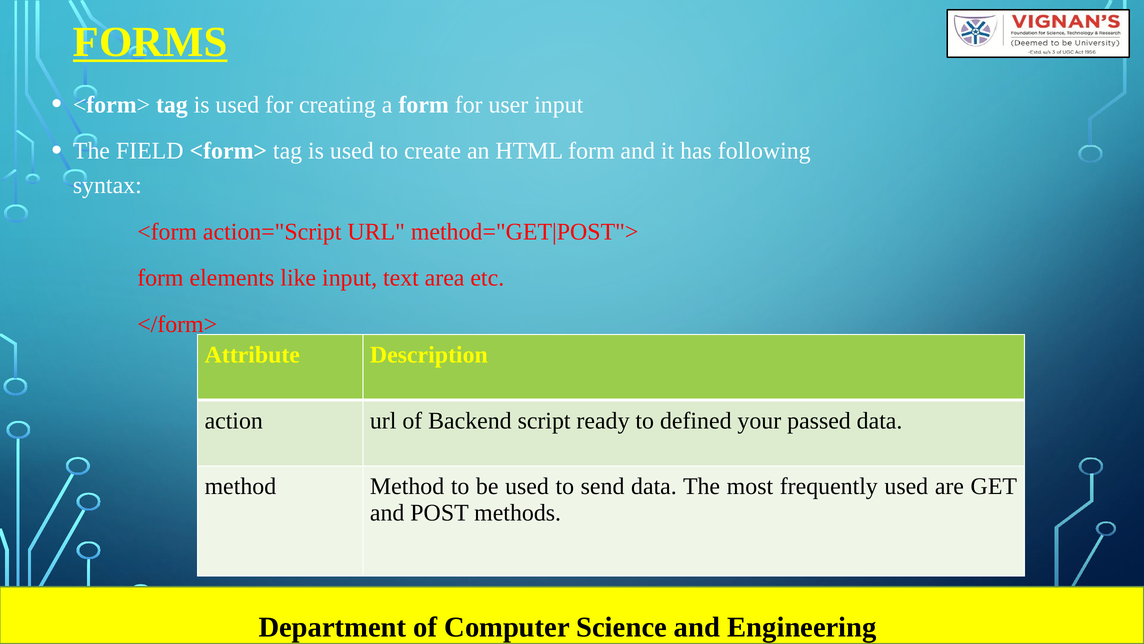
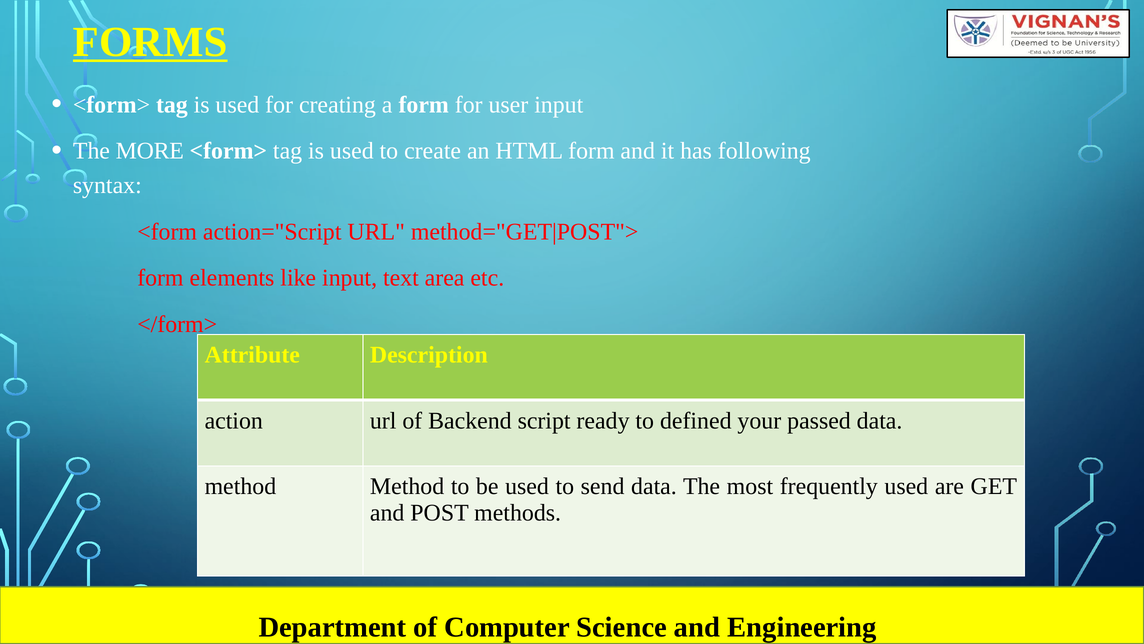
FIELD: FIELD -> MORE (150, 151)
